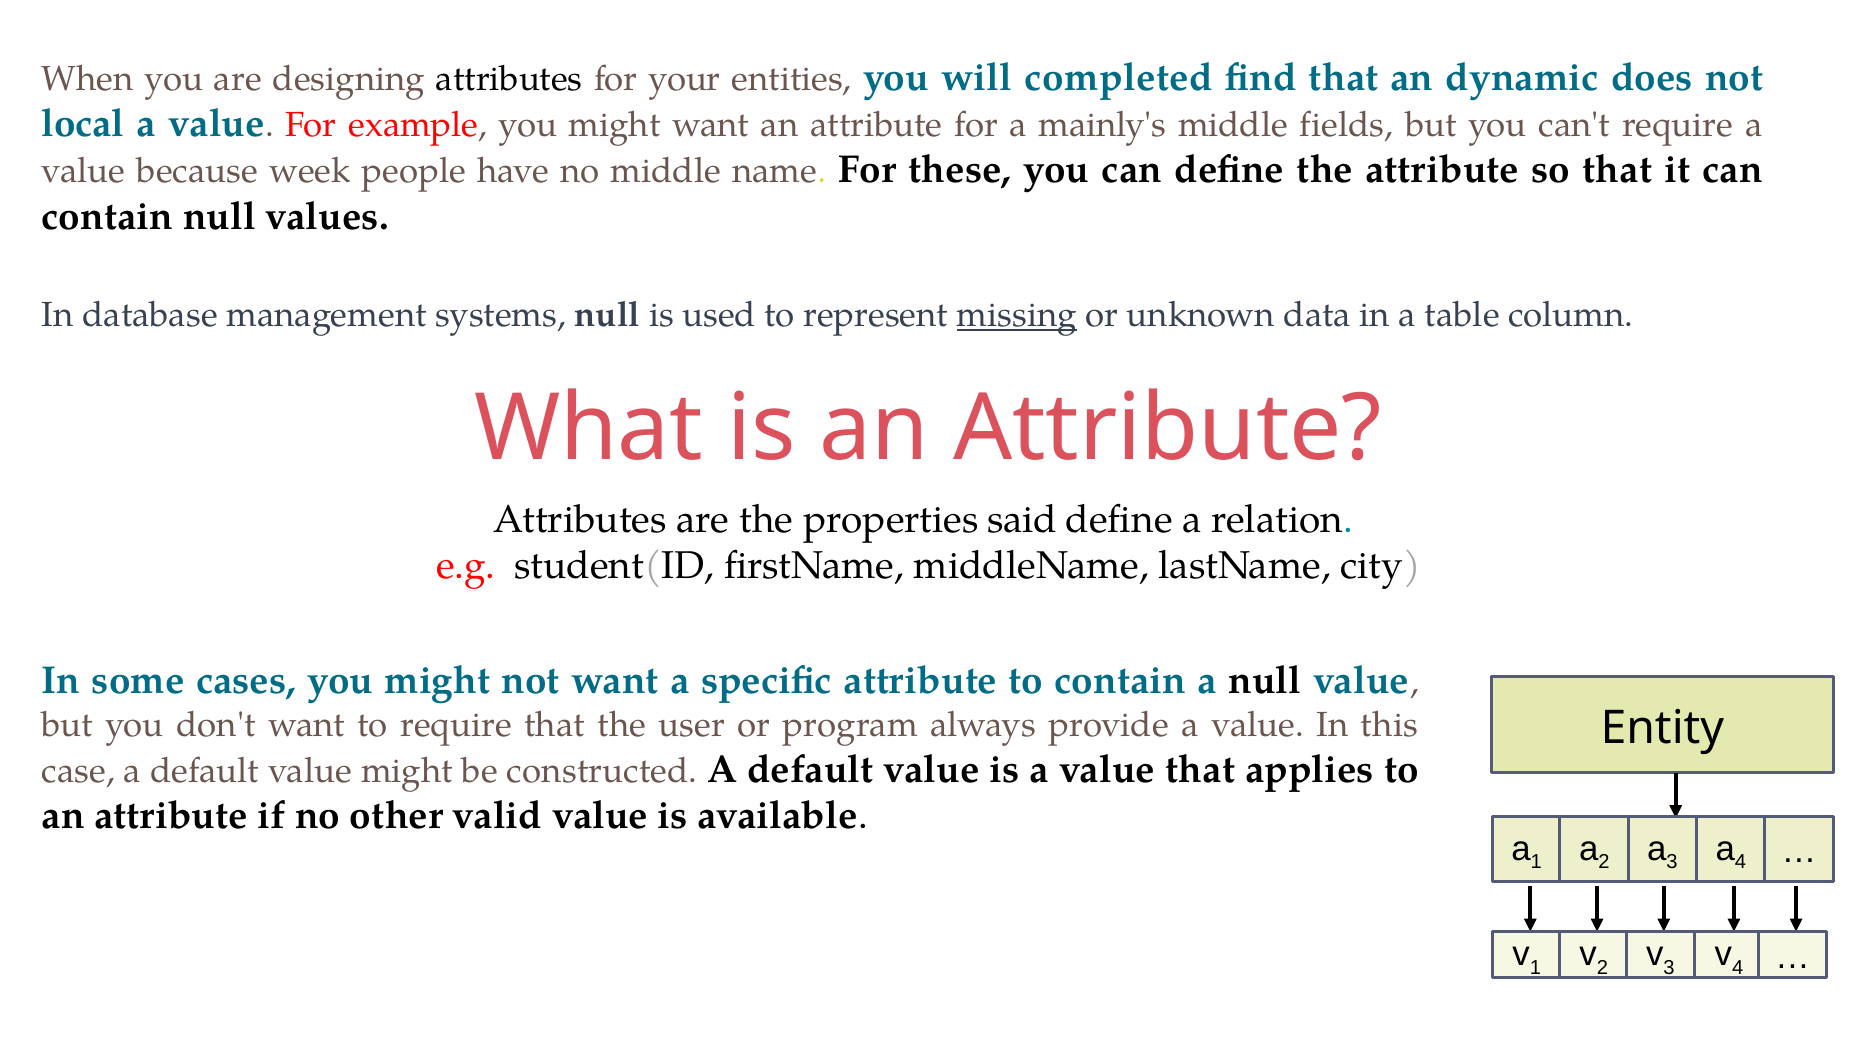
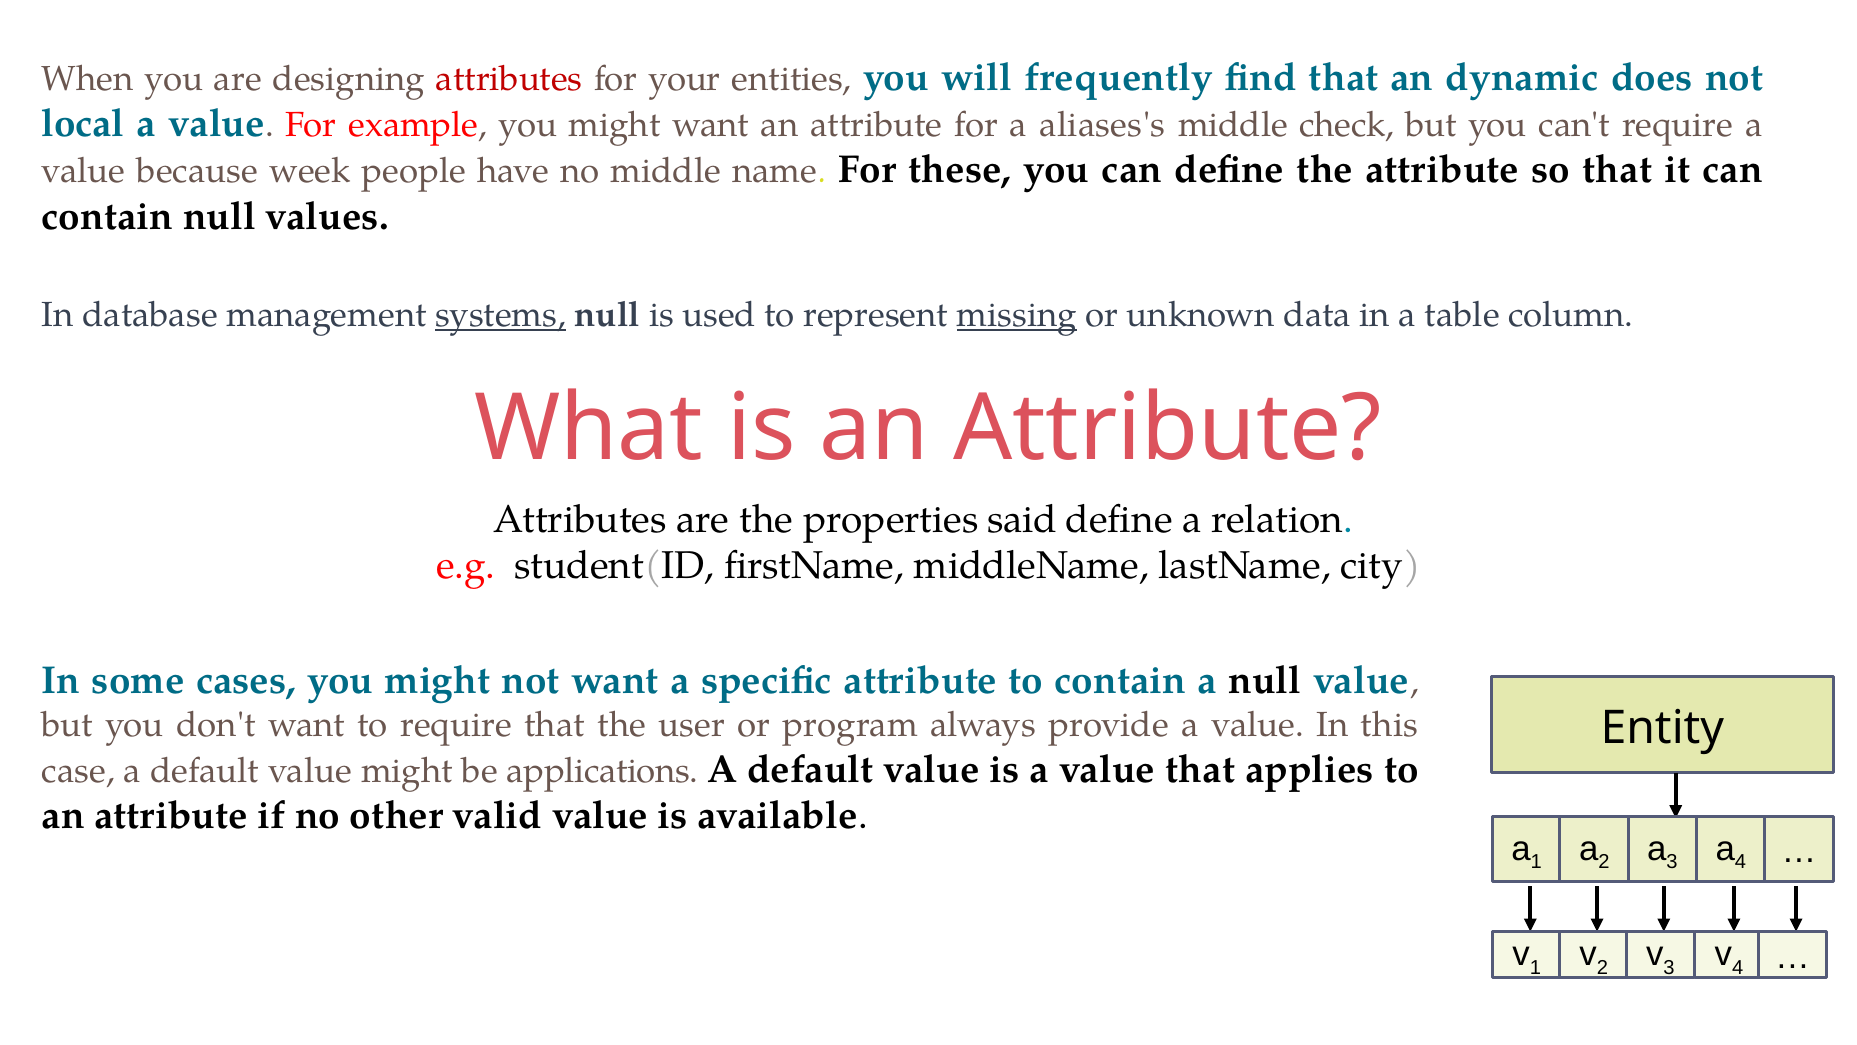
attributes colour: black -> red (509, 78)
completed: completed -> frequently (1119, 77)
mainly's: mainly's -> aliases's (1102, 125)
fields: fields -> check (1347, 125)
systems underline: none -> present (501, 315)
constructed: constructed -> applications (603, 770)
